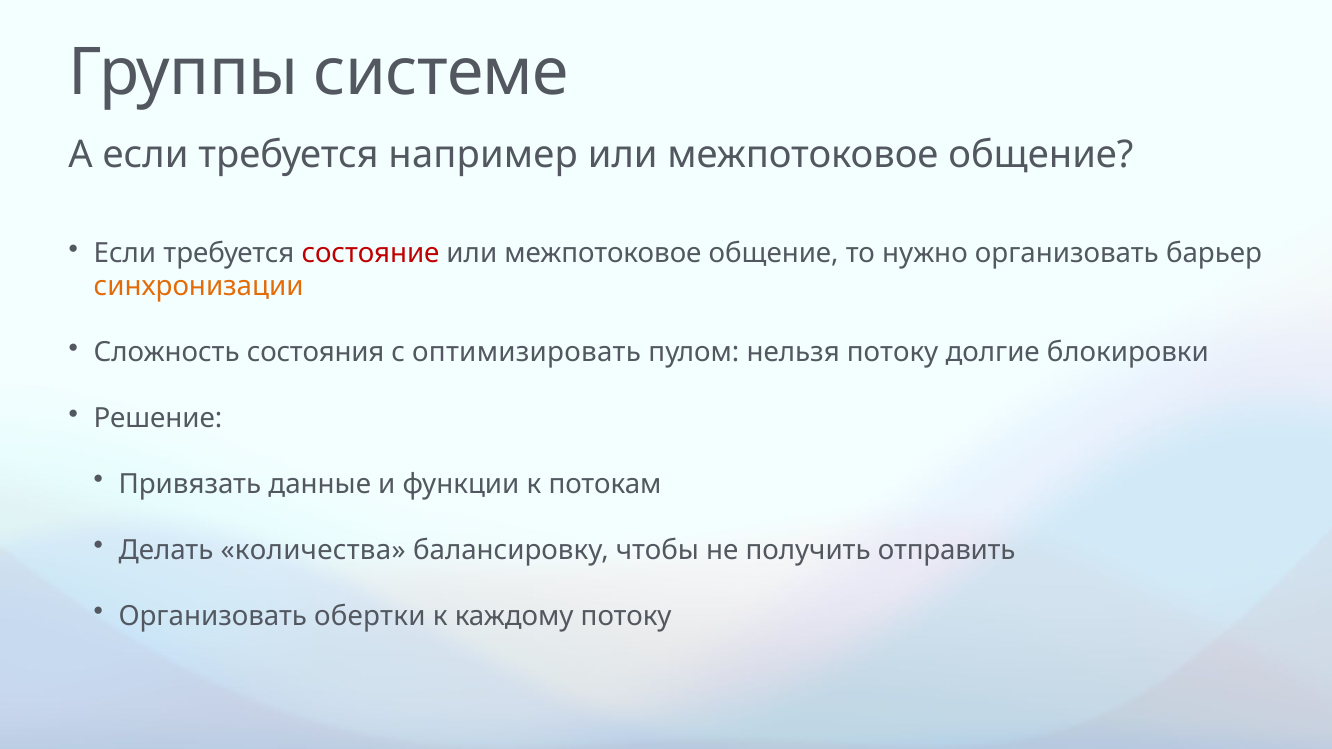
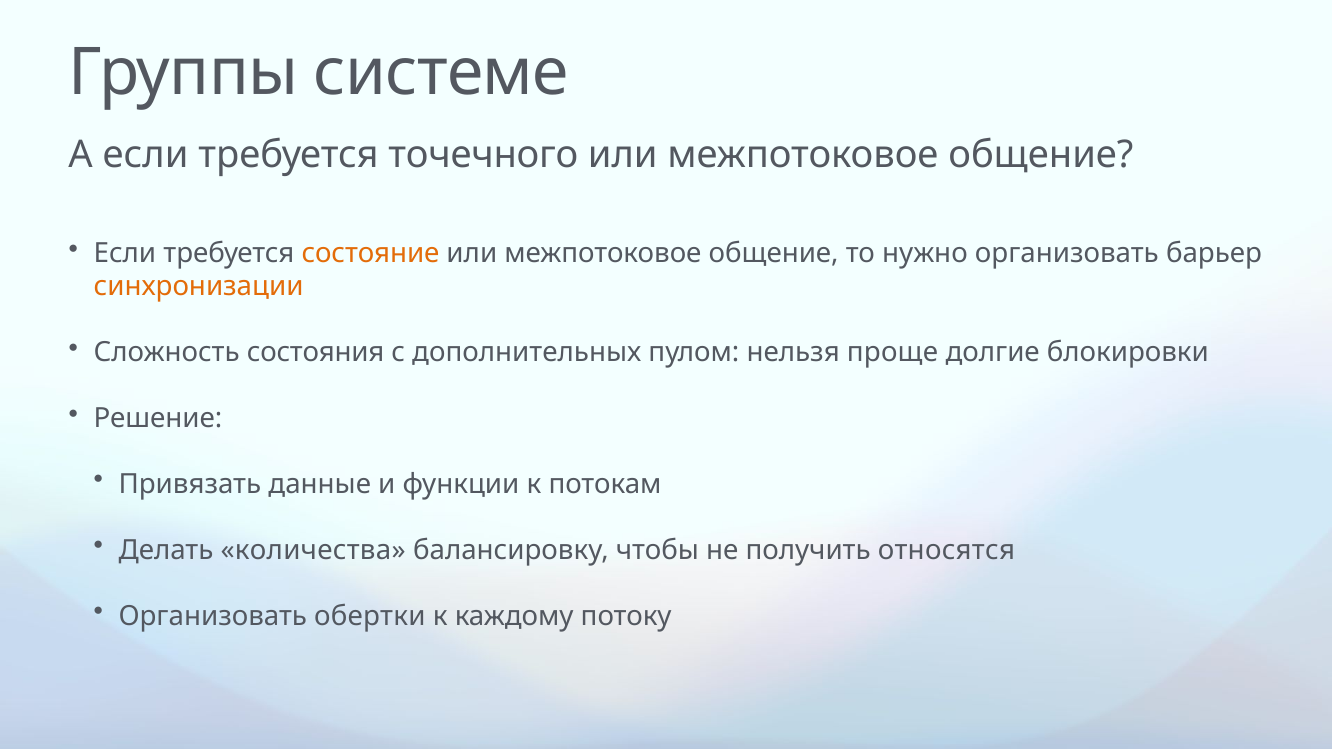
например: например -> точечного (483, 155)
состояние colour: red -> orange (370, 253)
оптимизировать: оптимизировать -> дополнительных (527, 353)
нельзя потоку: потоку -> проще (892, 353)
отправить: отправить -> относятся (946, 550)
